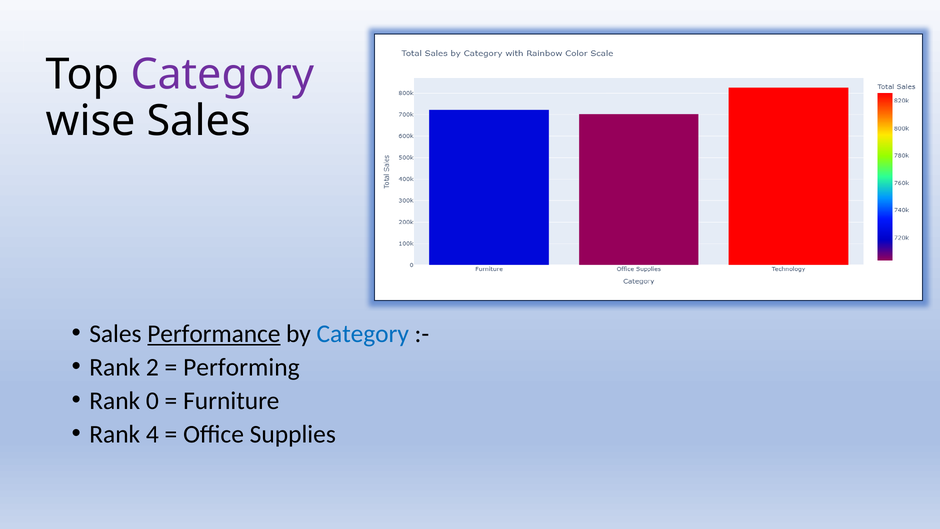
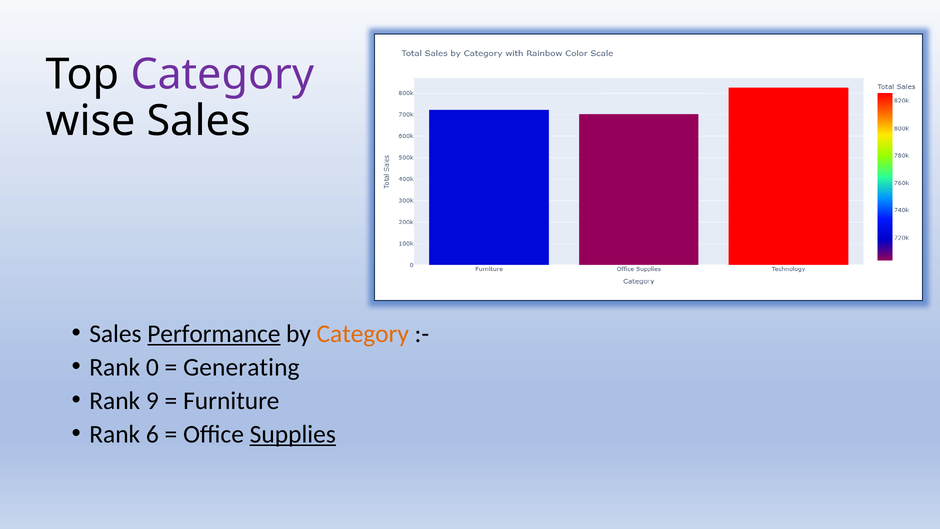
Category colour: blue -> orange (363, 334)
2: 2 -> 0 (152, 367)
Performing: Performing -> Generating (241, 367)
0: 0 -> 9 (152, 401)
4: 4 -> 6 (152, 434)
Supplies underline: none -> present (293, 434)
